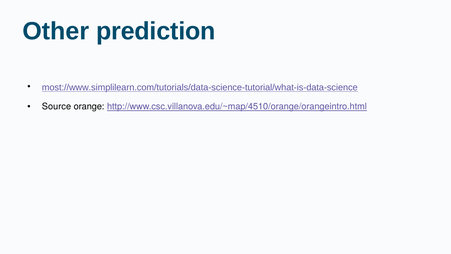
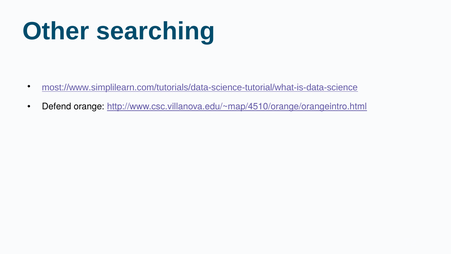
prediction: prediction -> searching (156, 31)
Source: Source -> Defend (57, 106)
